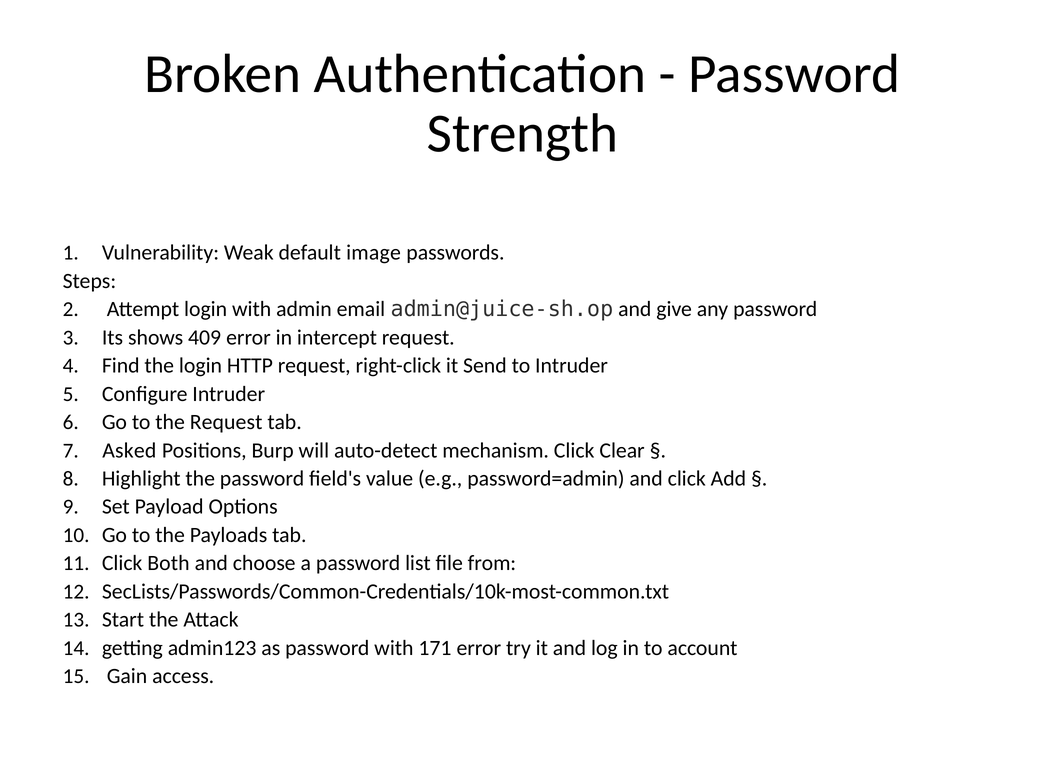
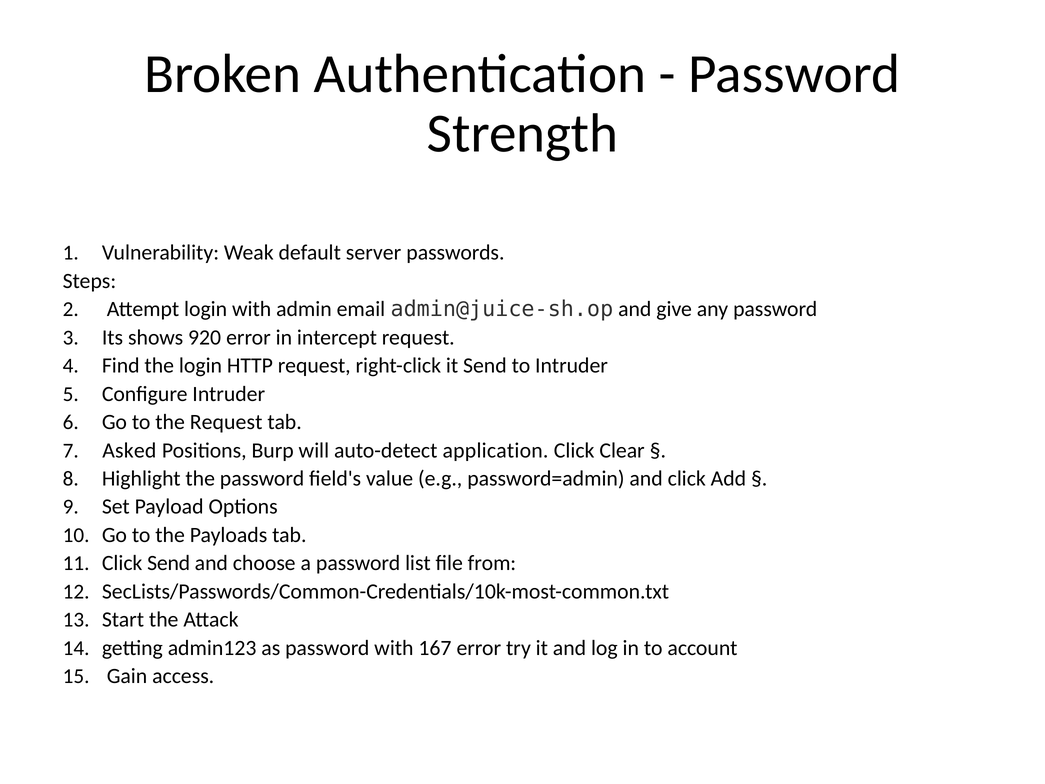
image: image -> server (374, 253)
409: 409 -> 920 (205, 337)
mechanism: mechanism -> application (496, 450)
Click Both: Both -> Send (169, 563)
171: 171 -> 167 (435, 648)
